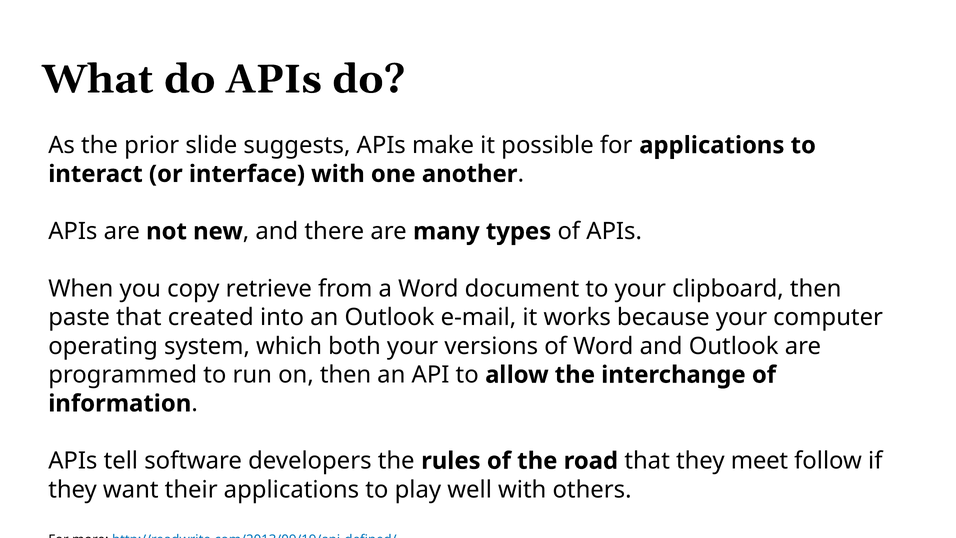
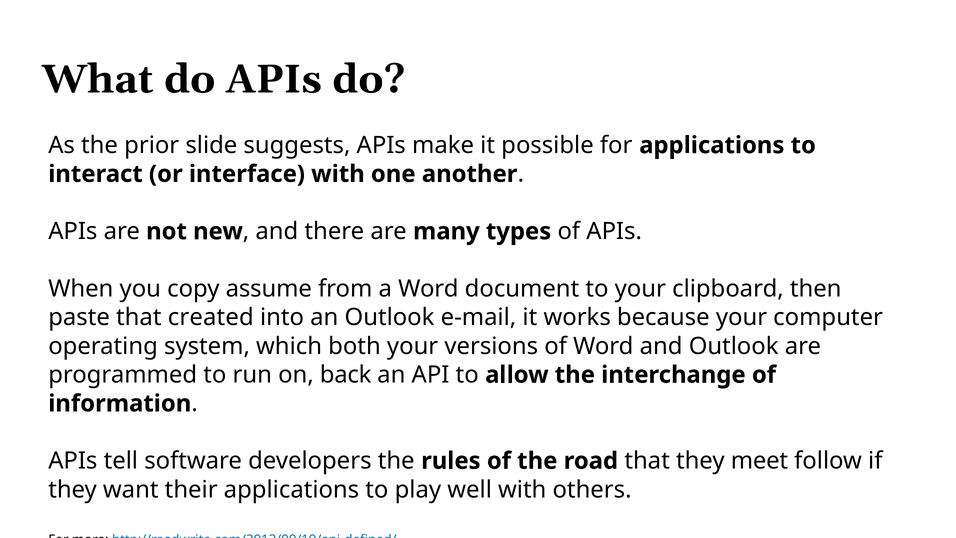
retrieve: retrieve -> assume (269, 289)
on then: then -> back (346, 375)
